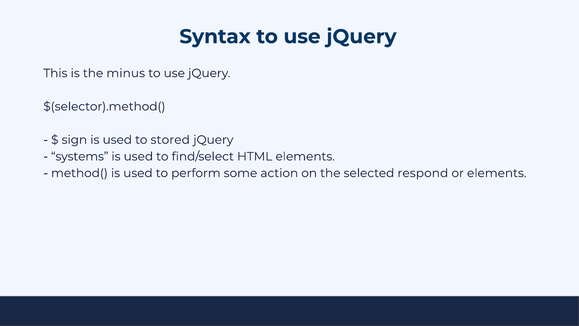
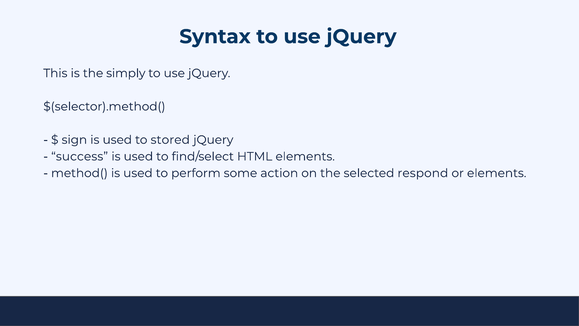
minus: minus -> simply (126, 73)
systems: systems -> success (80, 156)
